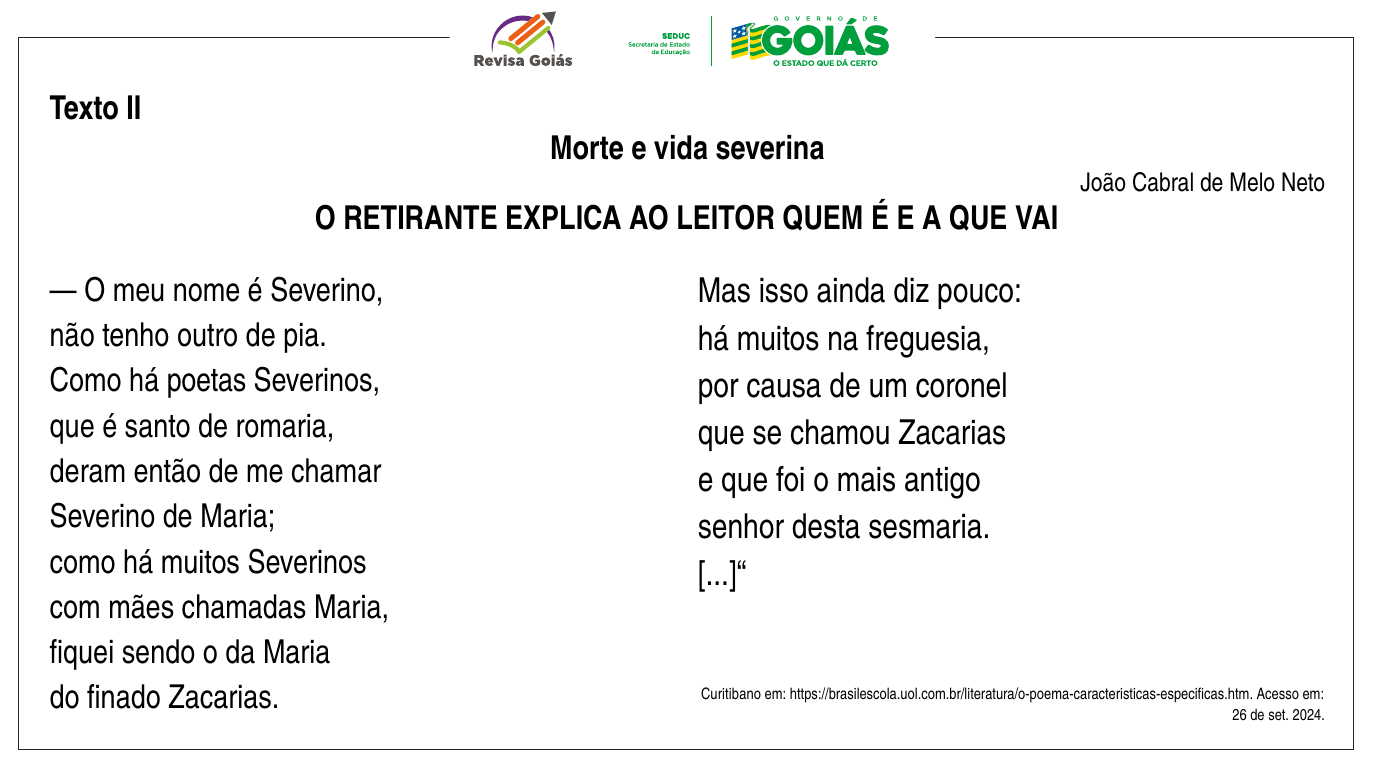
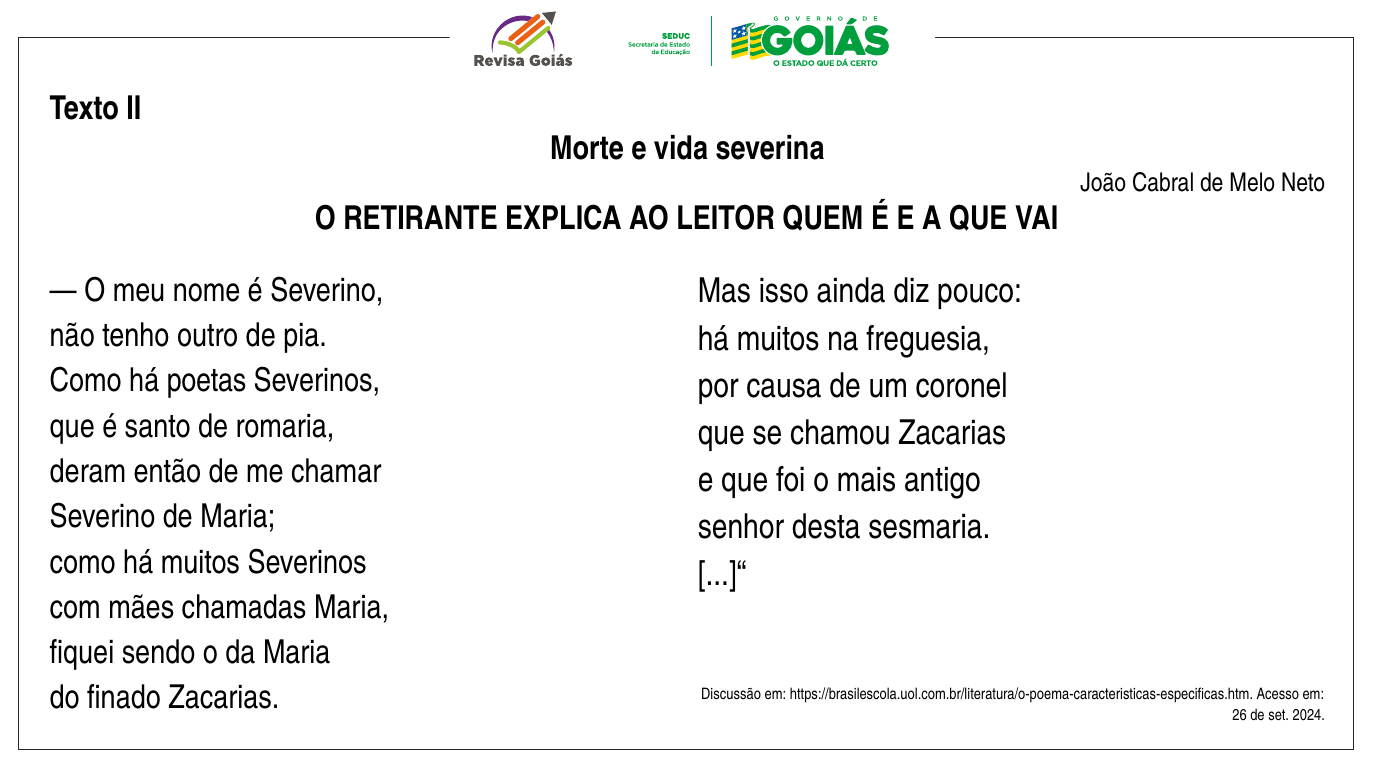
Curitibano: Curitibano -> Discussão (731, 693)
